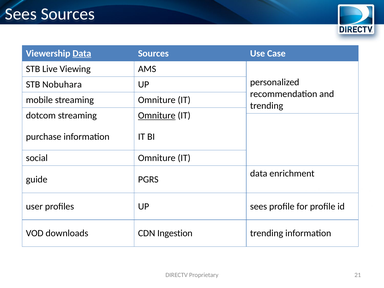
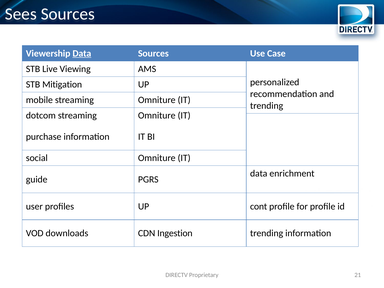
Nobuhara: Nobuhara -> Mitigation (62, 84)
Omniture underline: present -> none (157, 116)
UP sees: sees -> cont (259, 206)
